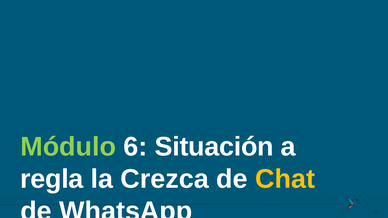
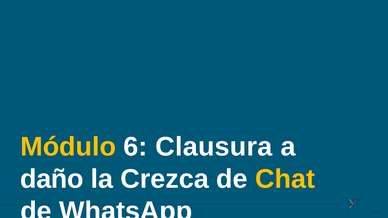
Módulo colour: light green -> yellow (68, 147)
Situación: Situación -> Clausura (214, 147)
regla: regla -> daño (52, 179)
